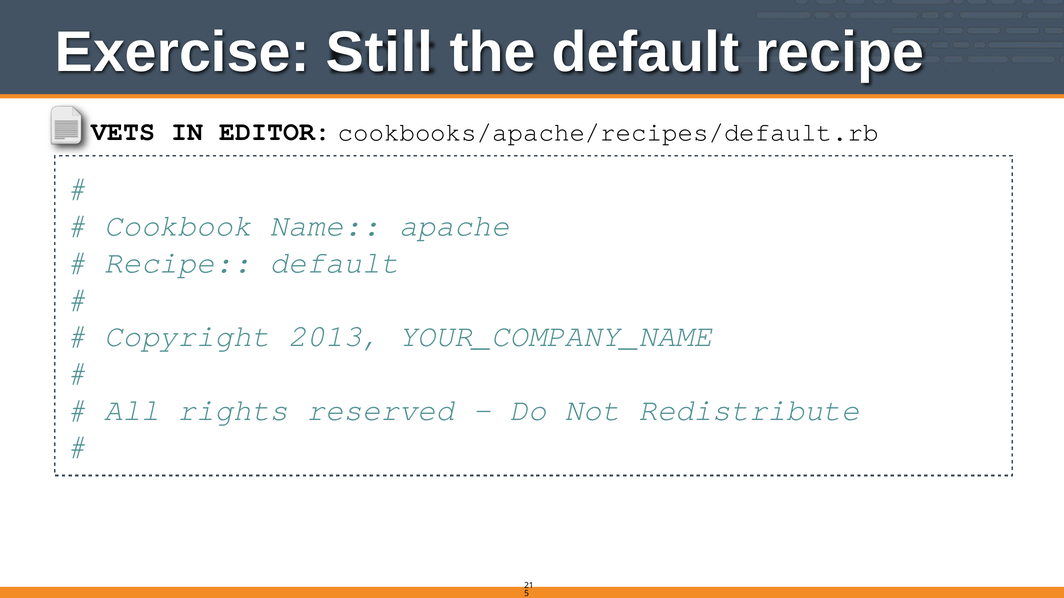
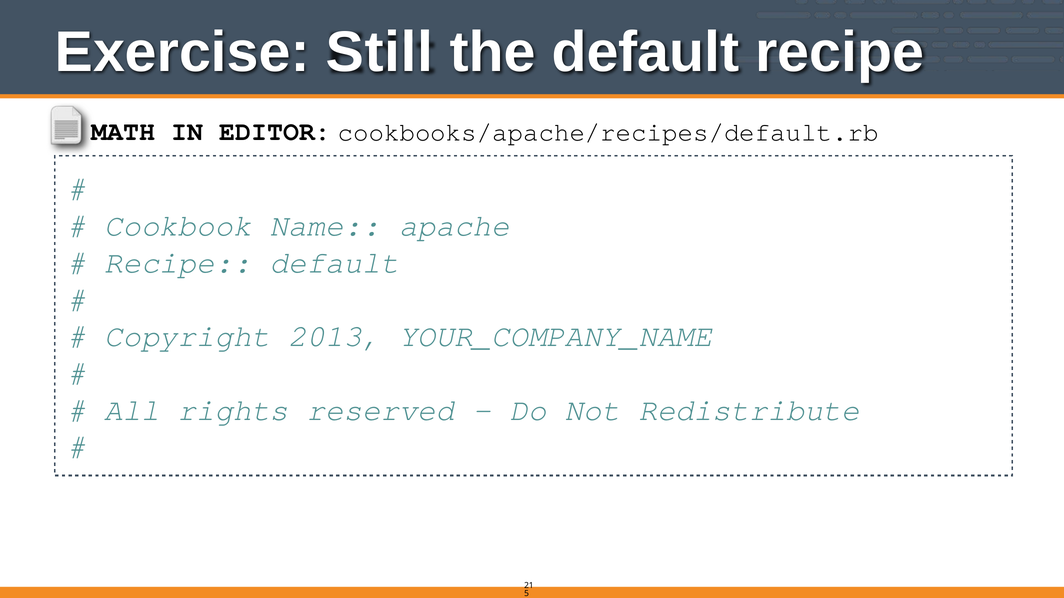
VETS: VETS -> MATH (123, 131)
